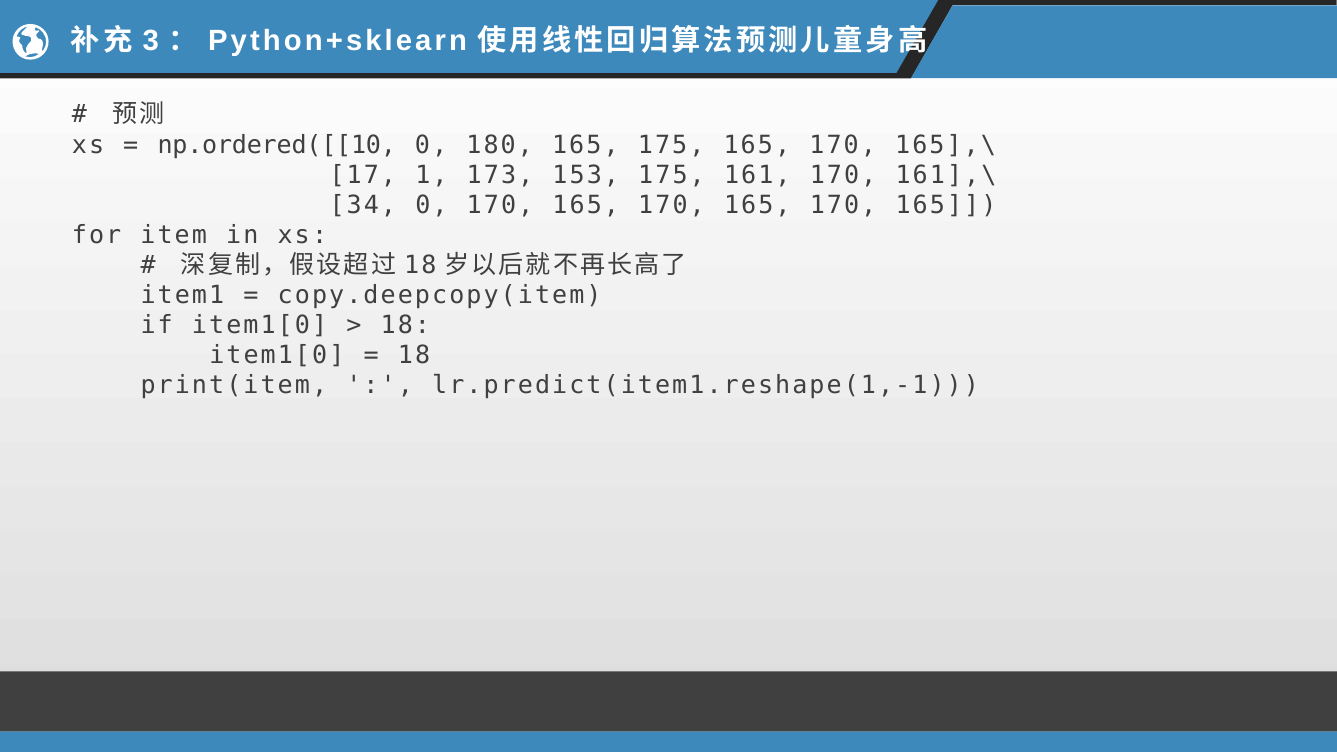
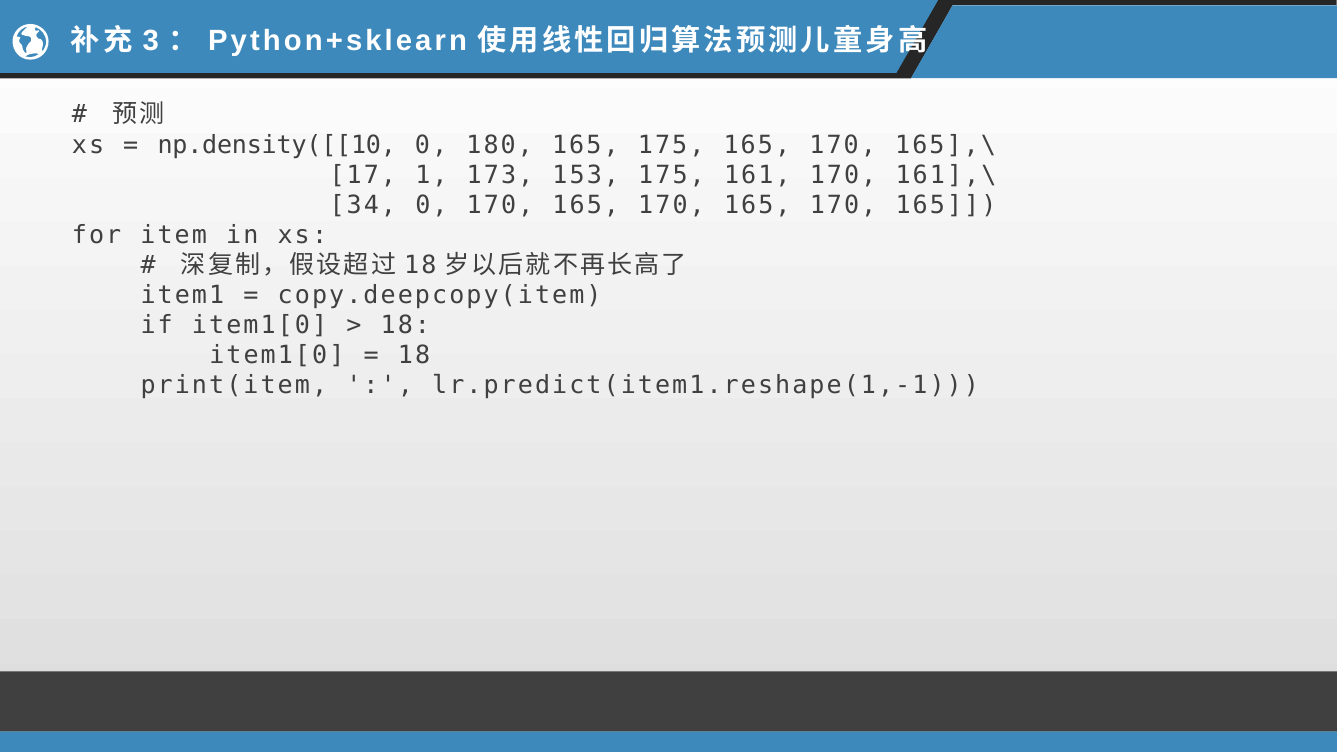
np.ordered([[10: np.ordered([[10 -> np.density([[10 (277, 145)
